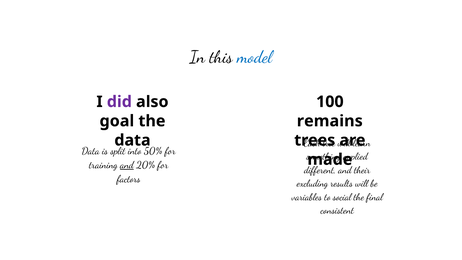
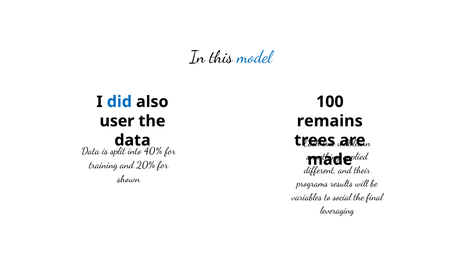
did colour: purple -> blue (119, 102)
goal: goal -> user (117, 121)
50%: 50% -> 40% (153, 151)
and underline: present -> none (127, 165)
factors: factors -> shown (129, 179)
excluding: excluding -> programs (312, 183)
consistent: consistent -> leveraging (337, 210)
